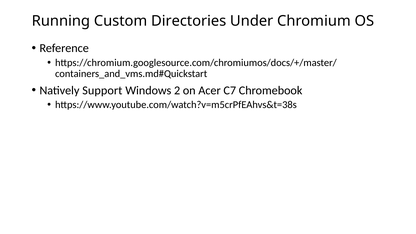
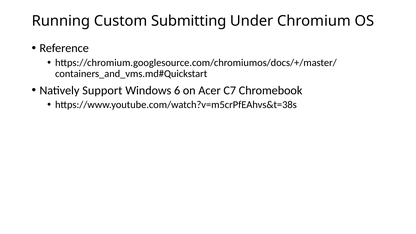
Directories: Directories -> Submitting (189, 21)
2: 2 -> 6 (177, 90)
